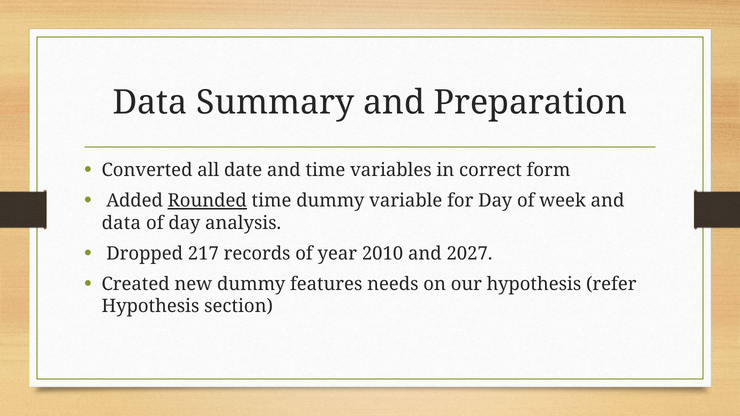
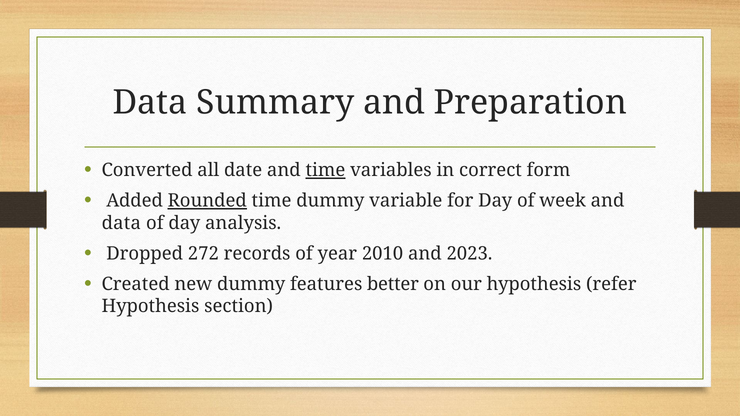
time underline: none -> present (325, 170)
217: 217 -> 272 (203, 254)
2027: 2027 -> 2023 (469, 254)
needs: needs -> better (393, 284)
